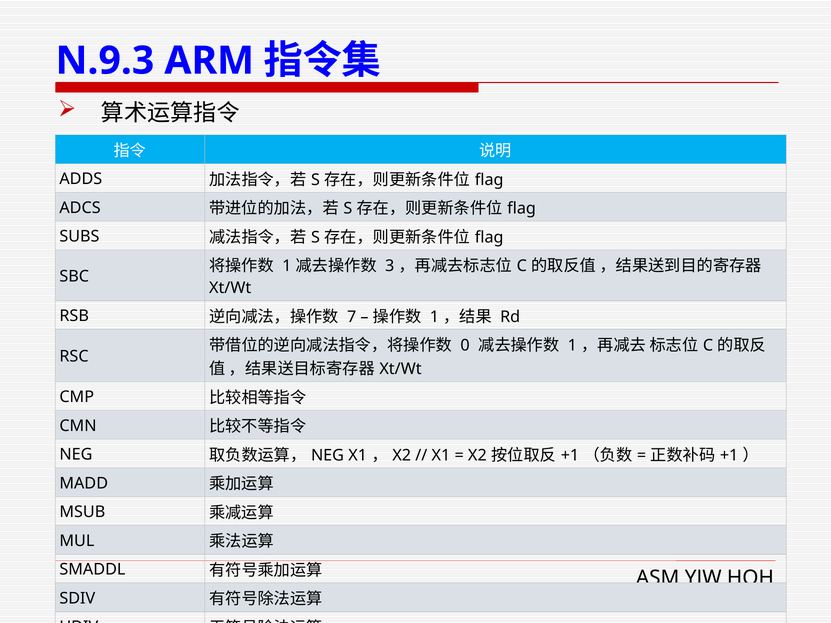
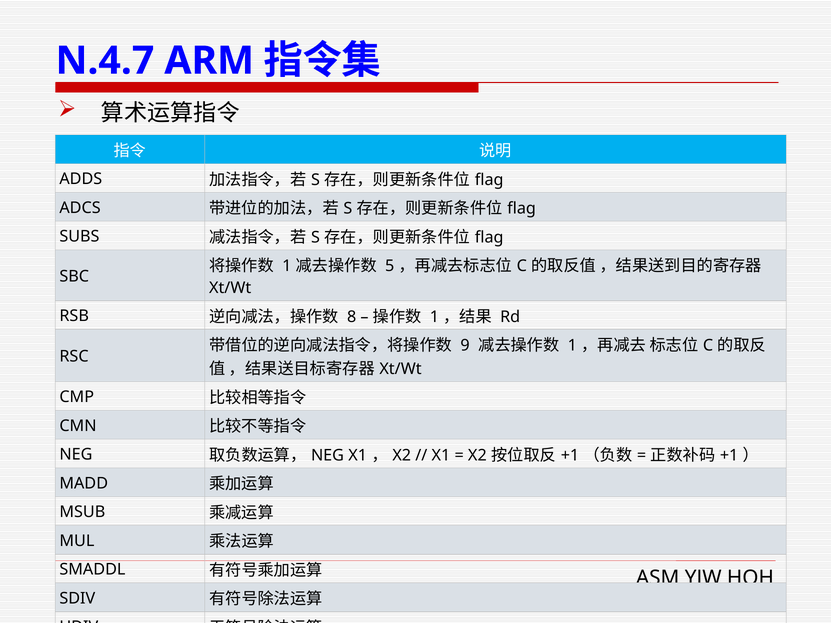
N.9.3: N.9.3 -> N.4.7 (105, 61)
3: 3 -> 5 (390, 266)
7: 7 -> 8 (352, 317)
0: 0 -> 9 (465, 346)
